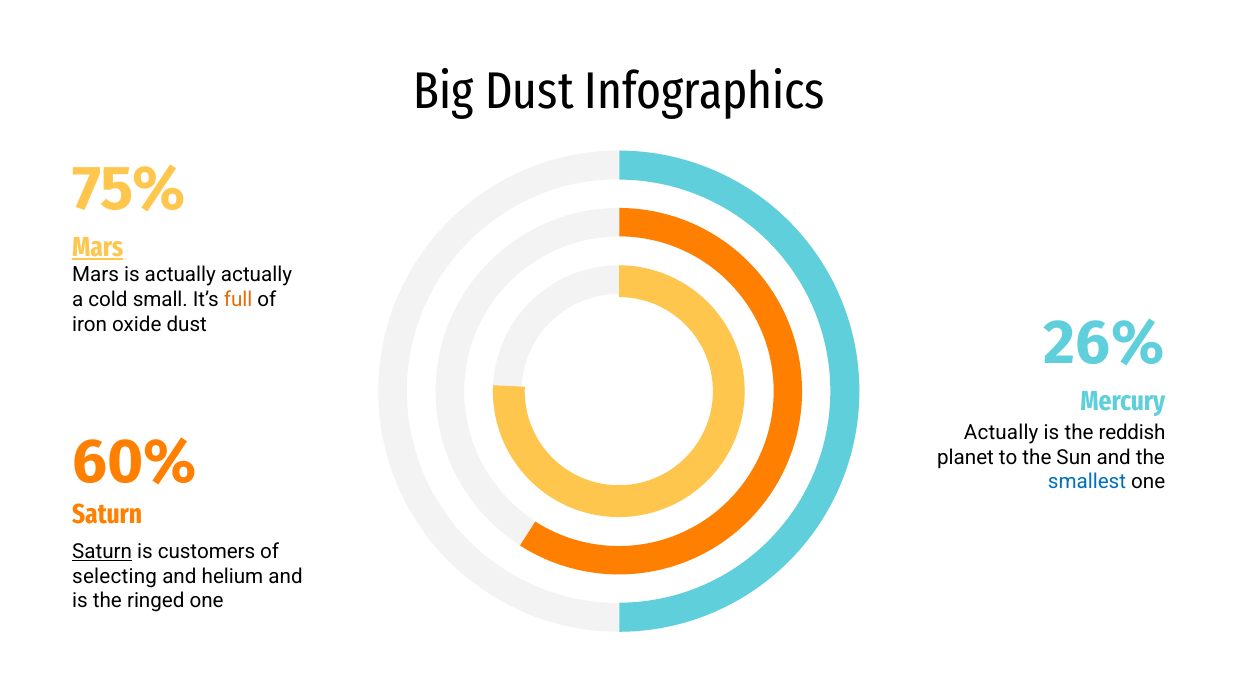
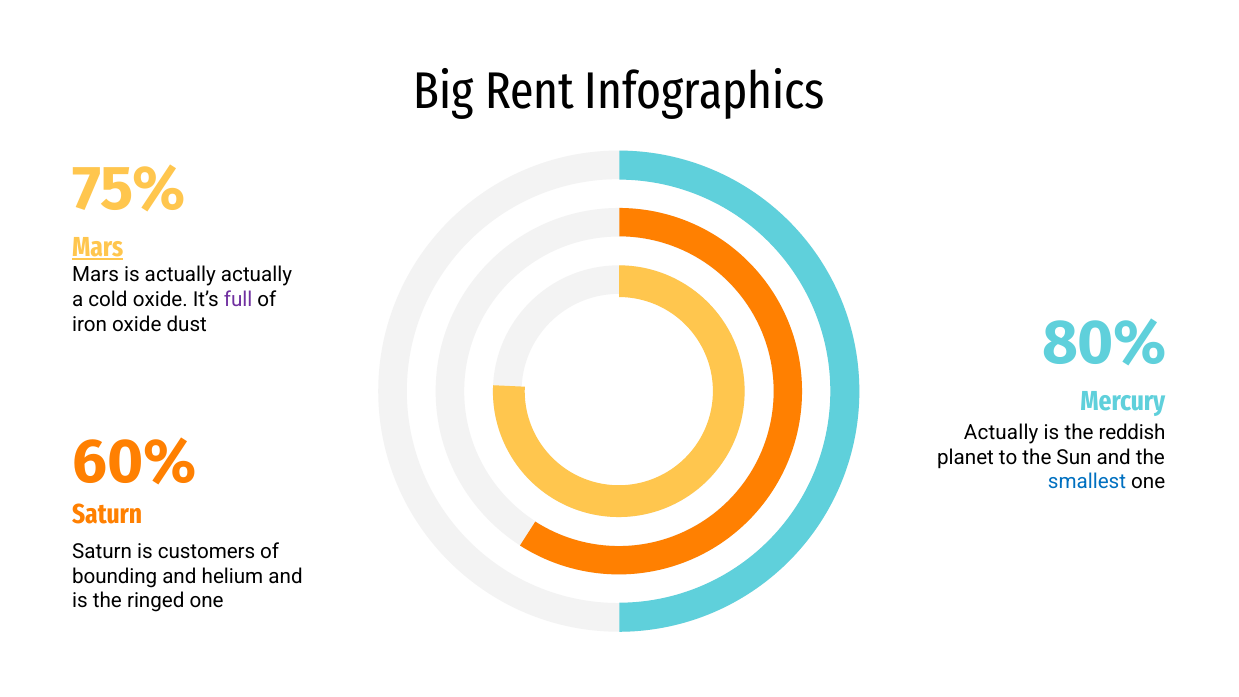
Big Dust: Dust -> Rent (530, 92)
cold small: small -> oxide (160, 300)
full colour: orange -> purple (238, 300)
26%: 26% -> 80% (1104, 343)
Saturn underline: present -> none (102, 552)
selecting: selecting -> bounding (115, 576)
